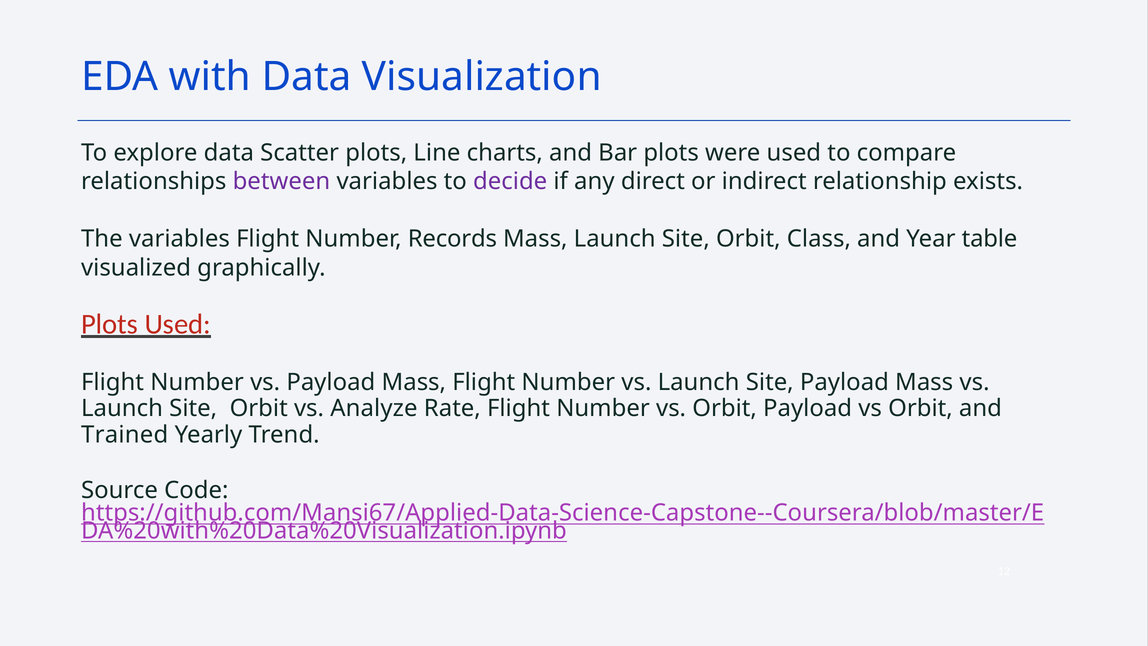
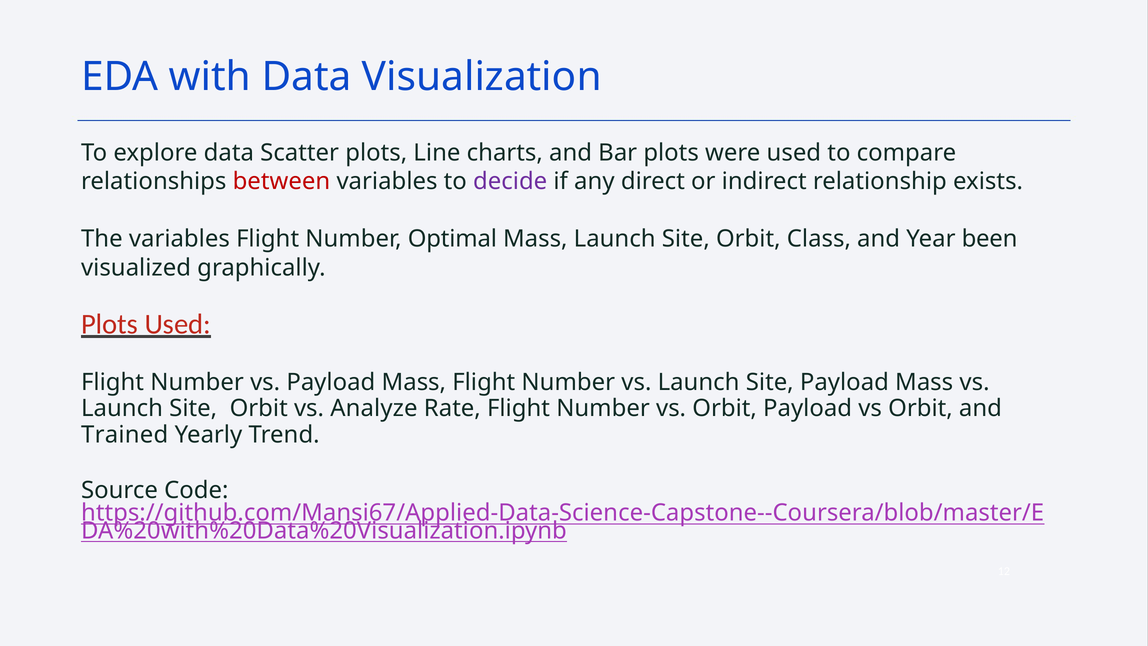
between colour: purple -> red (281, 181)
Records: Records -> Optimal (452, 239)
table: table -> been (990, 239)
